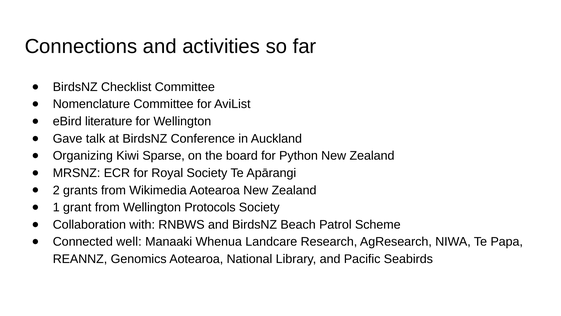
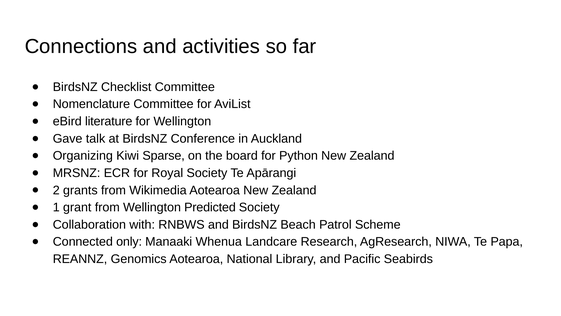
Protocols: Protocols -> Predicted (210, 207)
well: well -> only (129, 242)
